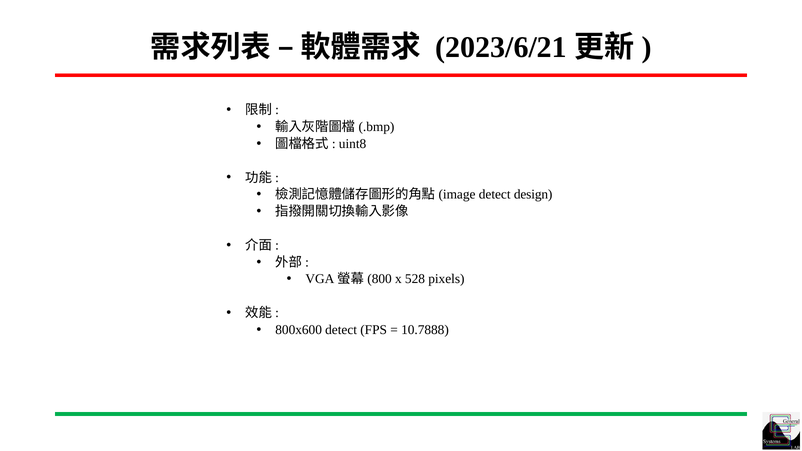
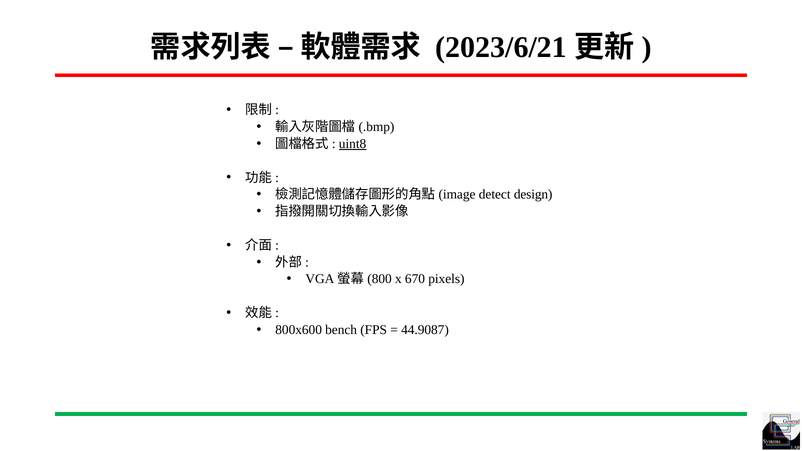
uint8 underline: none -> present (353, 144)
528: 528 -> 670 (415, 279)
800x600 detect: detect -> bench (341, 330)
10.7888: 10.7888 -> 44.9087 (425, 330)
